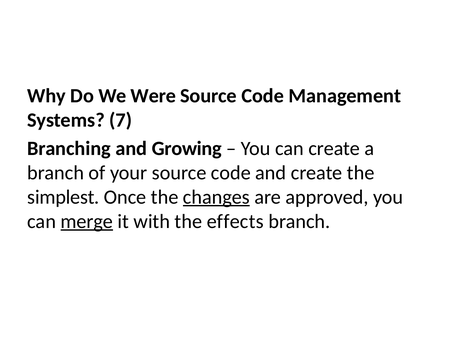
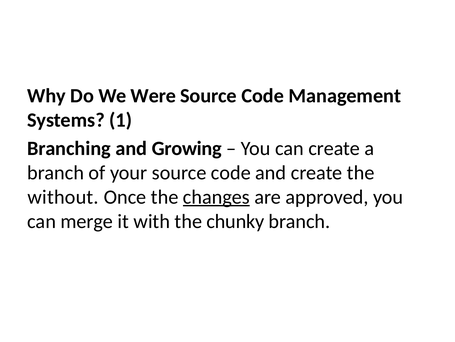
7: 7 -> 1 (121, 120)
simplest: simplest -> without (63, 197)
merge underline: present -> none (87, 221)
effects: effects -> chunky (235, 221)
